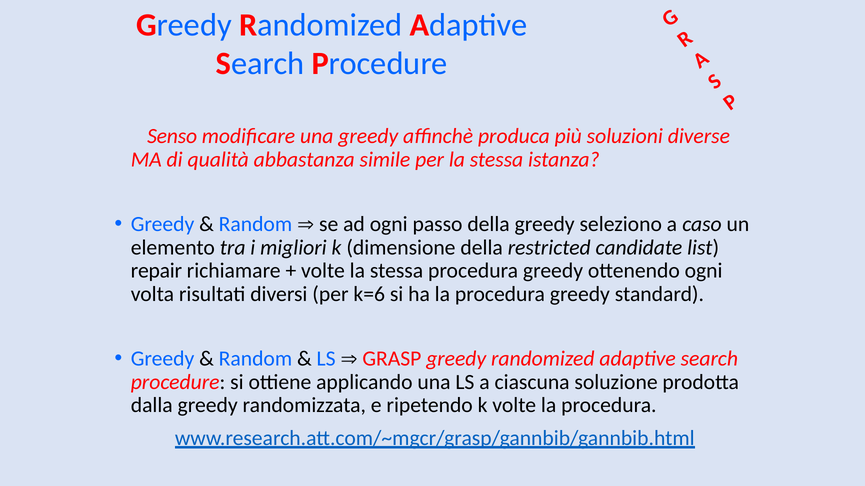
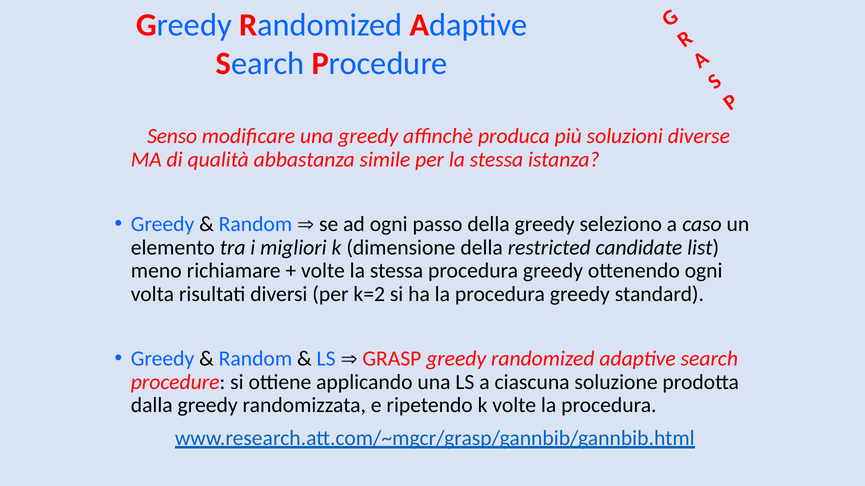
repair: repair -> meno (156, 271)
k=6: k=6 -> k=2 (369, 294)
